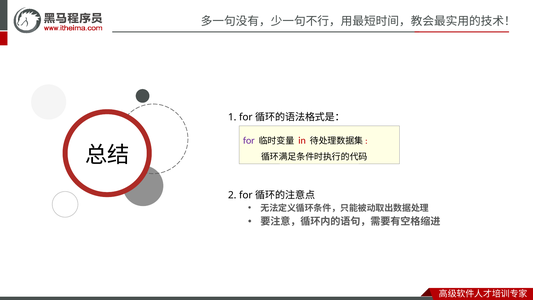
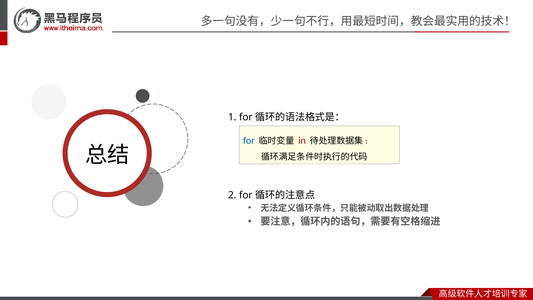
for colour: purple -> blue (249, 140)
